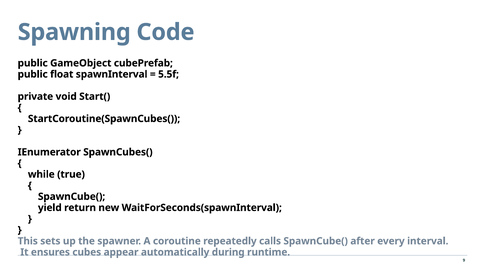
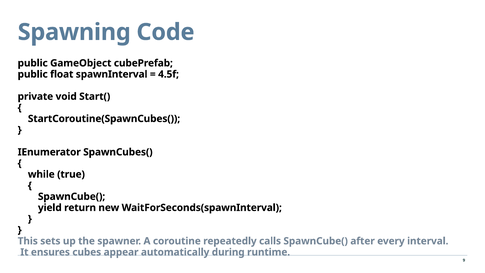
5.5f: 5.5f -> 4.5f (169, 74)
